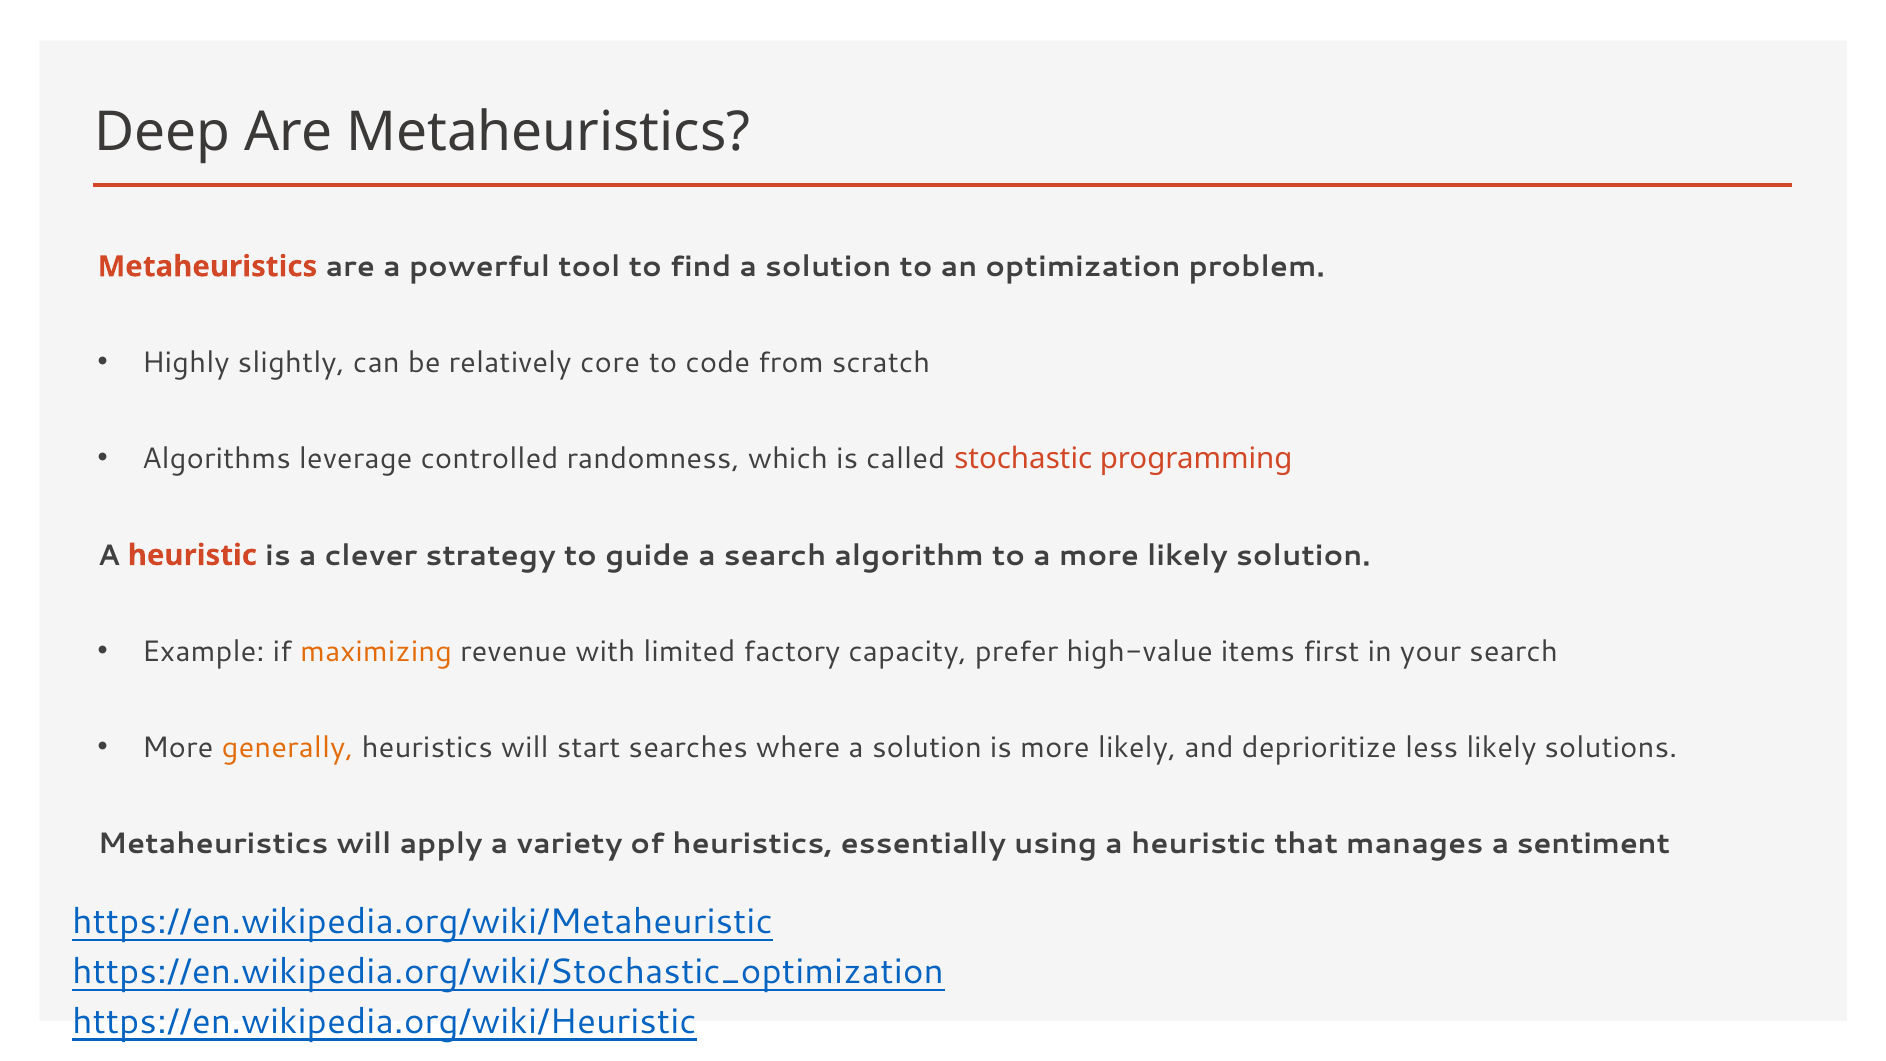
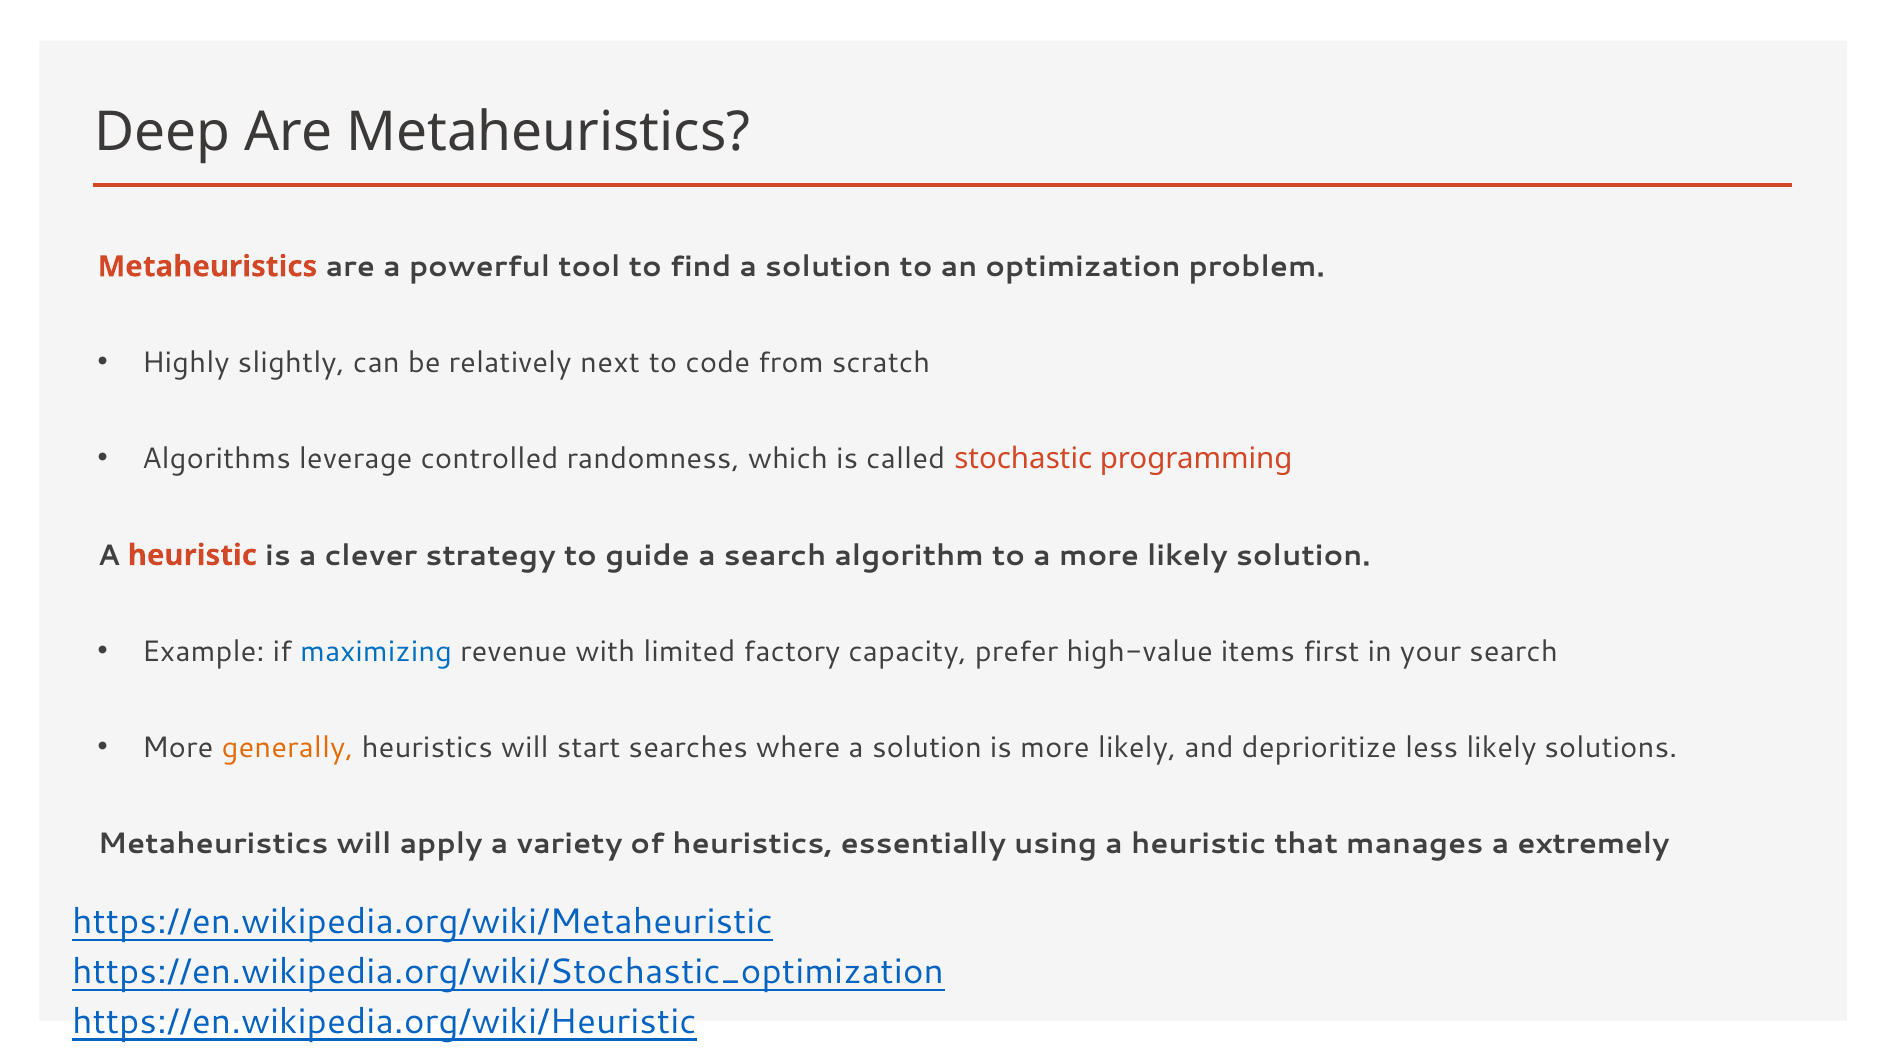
core: core -> next (610, 363)
maximizing colour: orange -> blue (376, 651)
sentiment: sentiment -> extremely (1593, 844)
